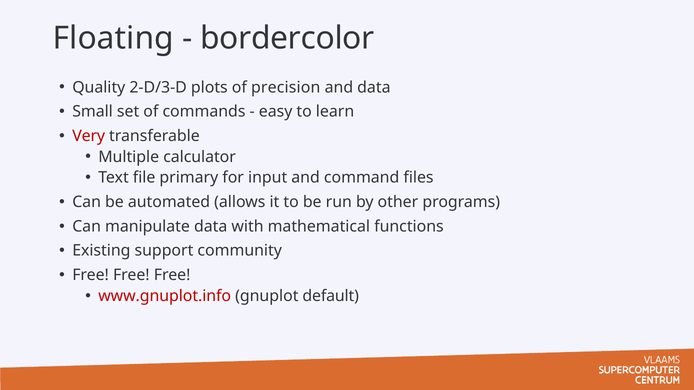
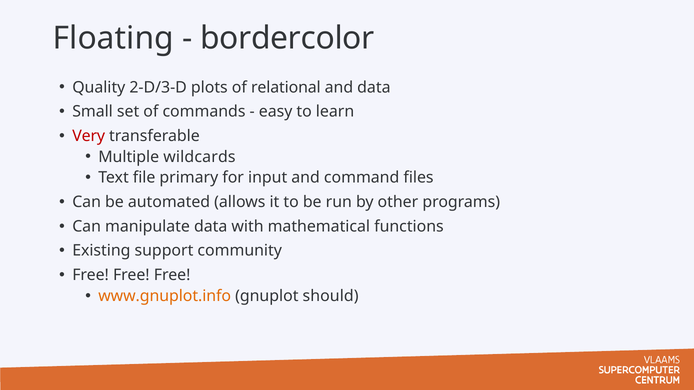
precision: precision -> relational (286, 87)
calculator: calculator -> wildcards (199, 157)
www.gnuplot.info colour: red -> orange (165, 296)
default: default -> should (331, 296)
